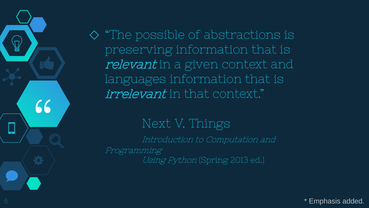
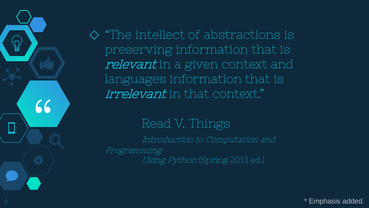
possible: possible -> intellect (160, 35)
Next: Next -> Read (157, 123)
